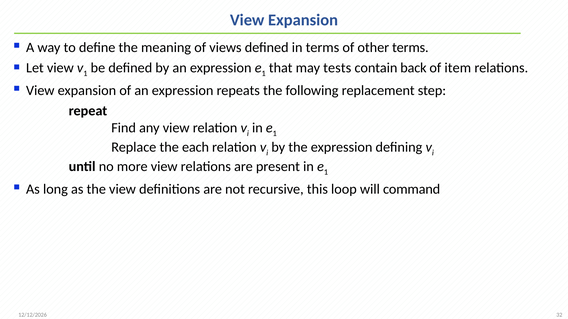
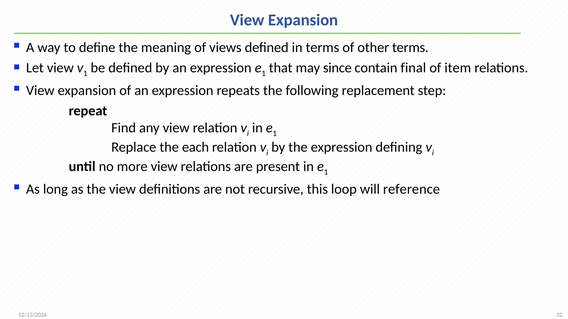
tests: tests -> since (337, 68)
back: back -> final (413, 68)
command: command -> reference (411, 190)
